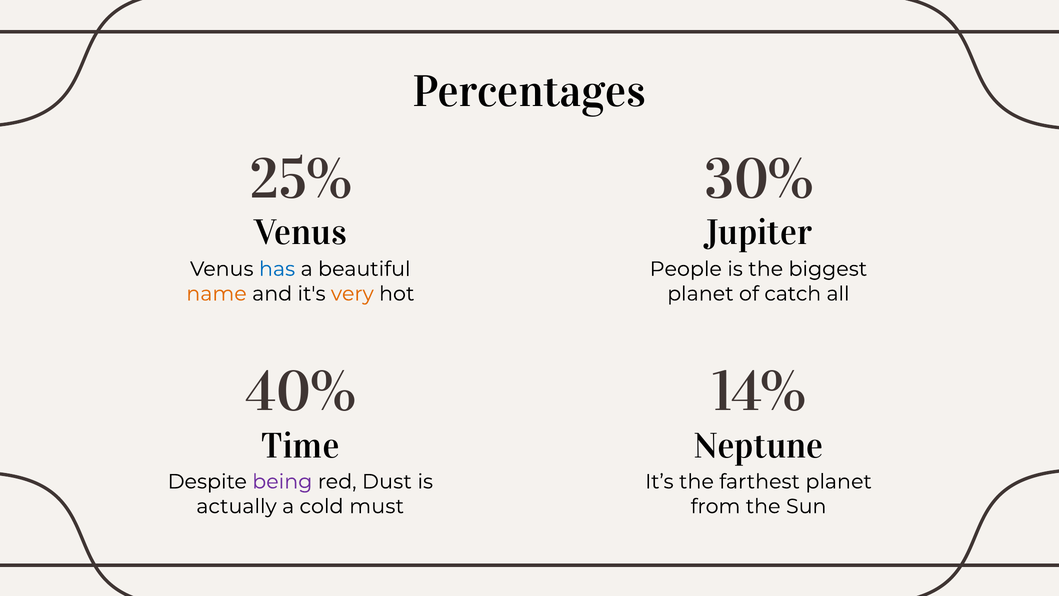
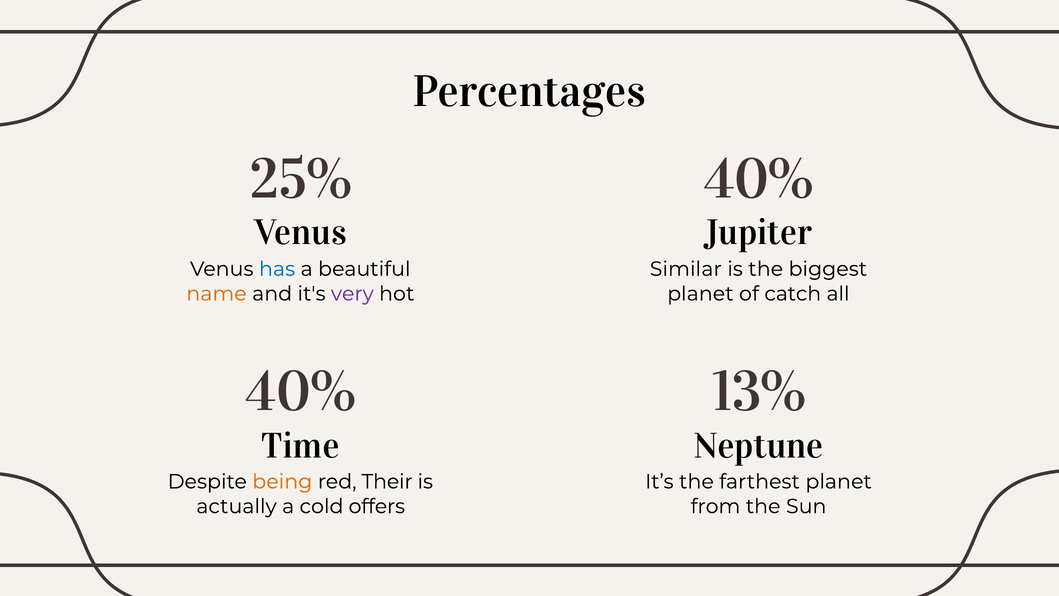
25% 30%: 30% -> 40% (759, 179)
People: People -> Similar (686, 269)
very colour: orange -> purple (352, 294)
14%: 14% -> 13% (759, 391)
being colour: purple -> orange (282, 481)
Dust: Dust -> Their (387, 481)
must: must -> offers (377, 506)
